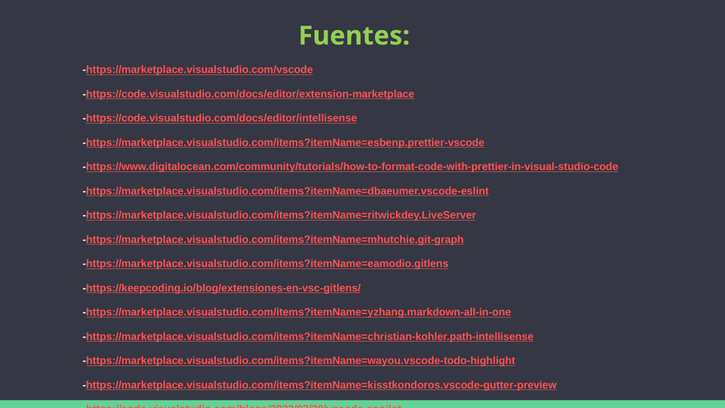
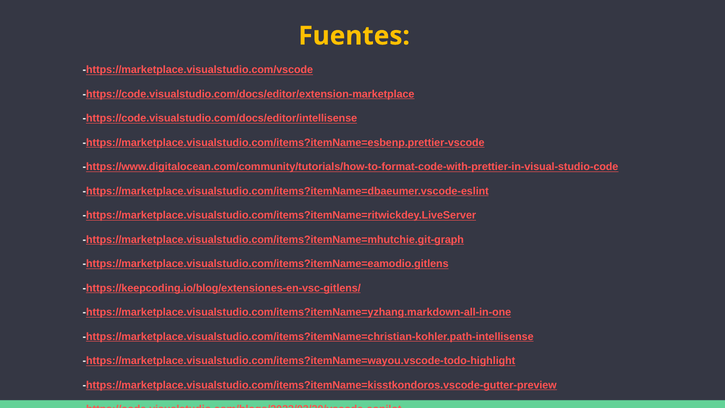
Fuentes colour: light green -> yellow (354, 36)
